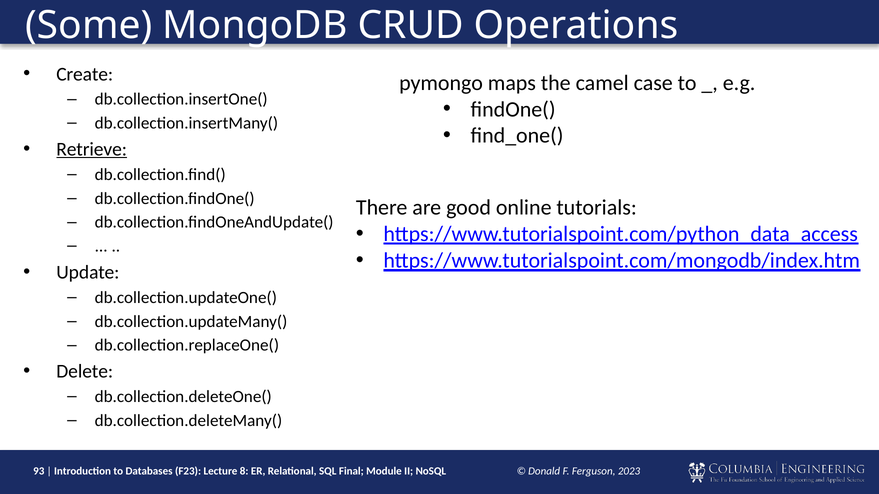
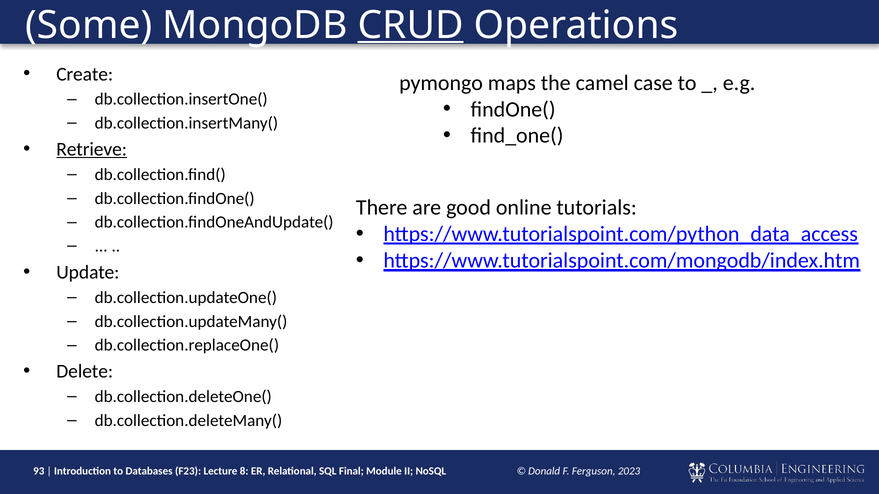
CRUD underline: none -> present (411, 25)
